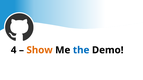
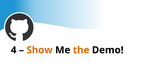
the colour: blue -> orange (81, 50)
